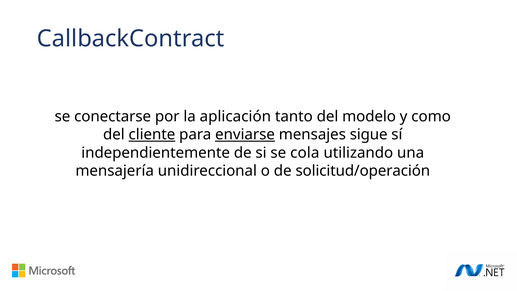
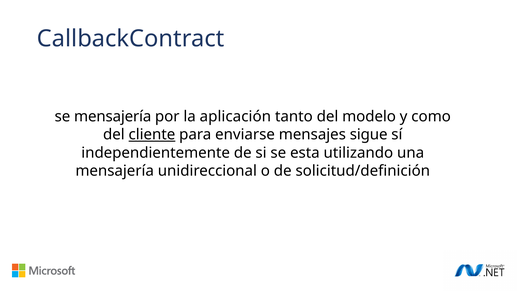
se conectarse: conectarse -> mensajería (113, 116)
enviarse underline: present -> none (245, 135)
cola: cola -> esta (305, 153)
solicitud/operación: solicitud/operación -> solicitud/definición (363, 171)
